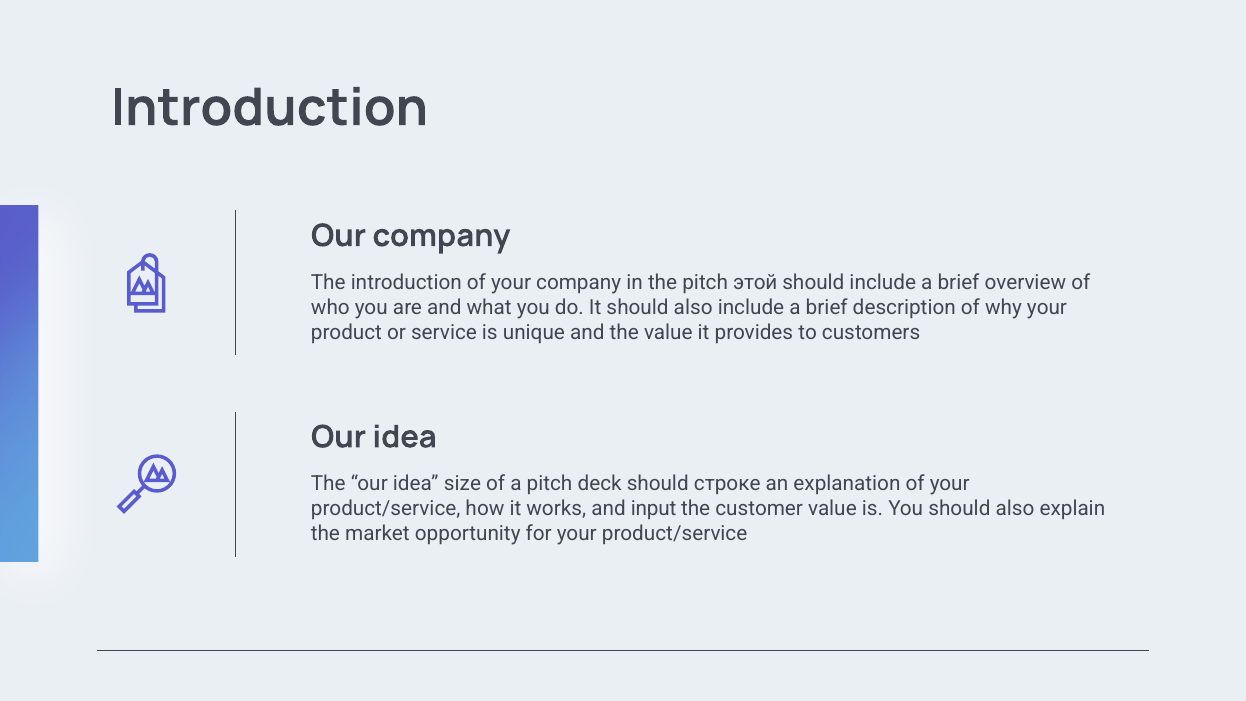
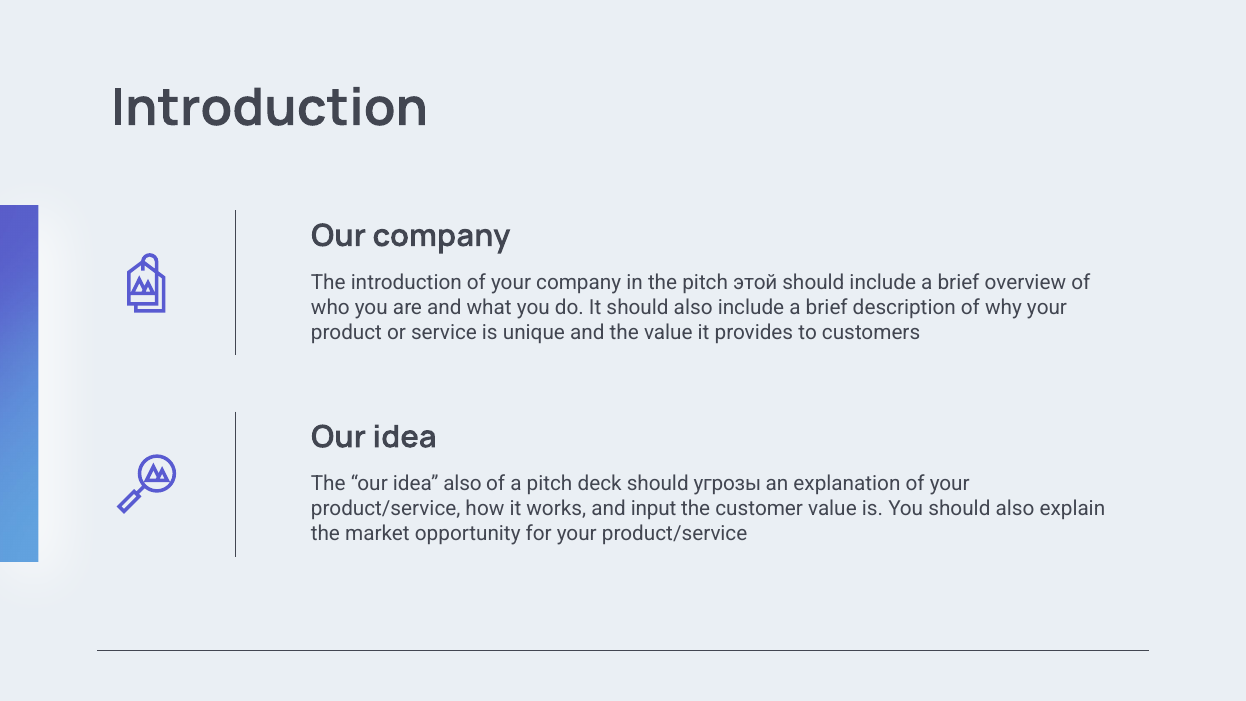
idea size: size -> also (463, 484)
строке: строке -> угрозы (727, 484)
